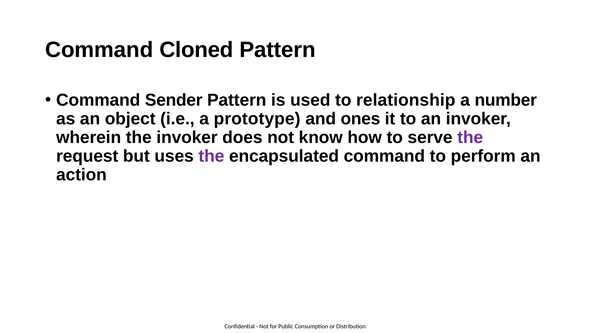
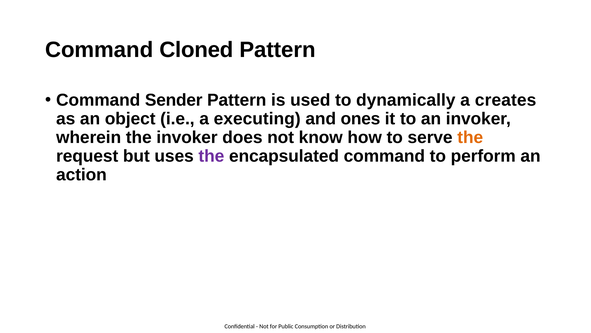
relationship: relationship -> dynamically (406, 100)
number: number -> creates (506, 100)
prototype: prototype -> executing (257, 119)
the colour: purple -> orange (470, 137)
